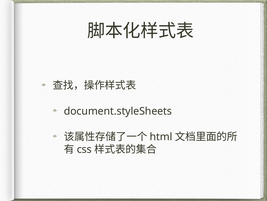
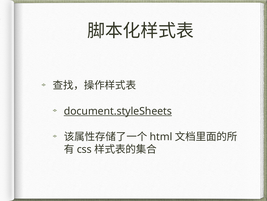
document.styleSheets underline: none -> present (118, 111)
